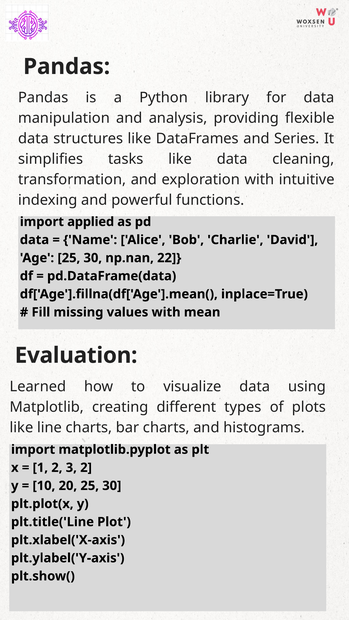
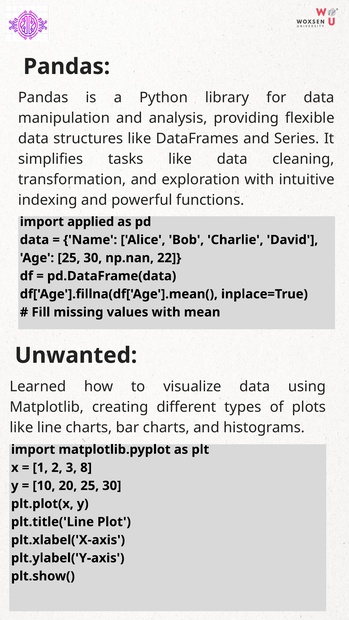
Evaluation: Evaluation -> Unwanted (76, 356)
3 2: 2 -> 8 (86, 468)
